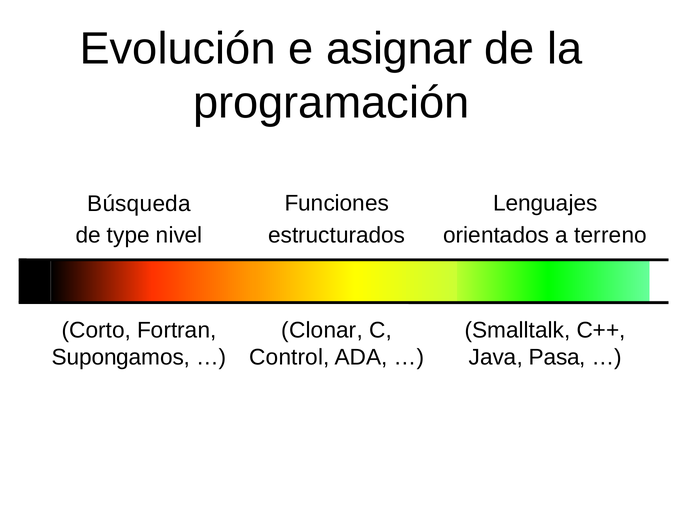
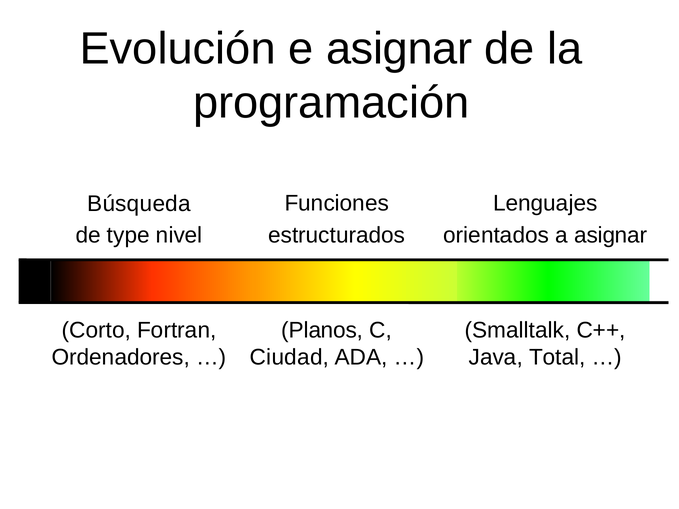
a terreno: terreno -> asignar (611, 235)
Clonar: Clonar -> Planos (322, 330)
Control: Control -> Ciudad (289, 357)
Pasa: Pasa -> Total (557, 357)
Supongamos: Supongamos -> Ordenadores (121, 358)
